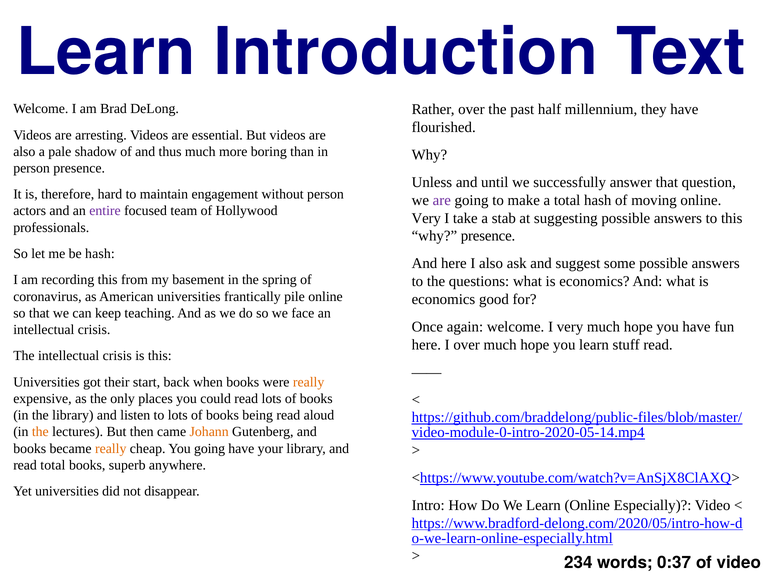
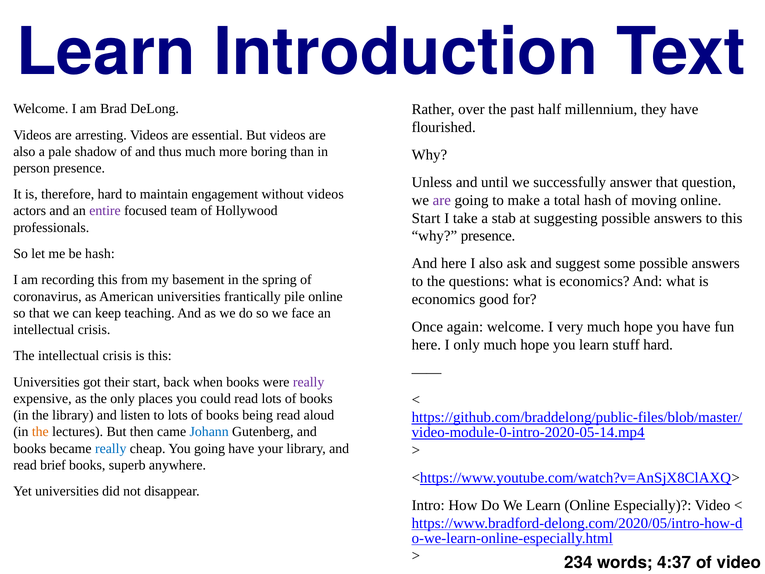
without person: person -> videos (325, 194)
Very: Very -> Start (426, 218)
I over: over -> only (467, 345)
stuff read: read -> hard (658, 345)
really colour: orange -> purple (309, 382)
Johann colour: orange -> blue (209, 432)
really colour: orange -> blue (111, 448)
read total: total -> brief (53, 465)
0:37: 0:37 -> 4:37 (674, 562)
